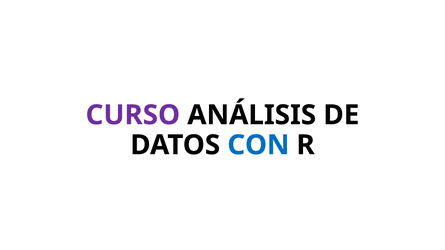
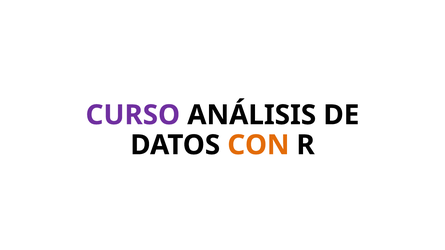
CON colour: blue -> orange (258, 145)
